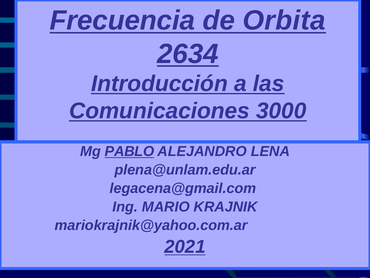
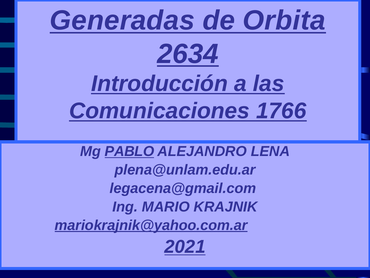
Frecuencia: Frecuencia -> Generadas (122, 20)
3000: 3000 -> 1766 (281, 111)
mariokrajnik@yahoo.com.ar underline: none -> present (151, 225)
